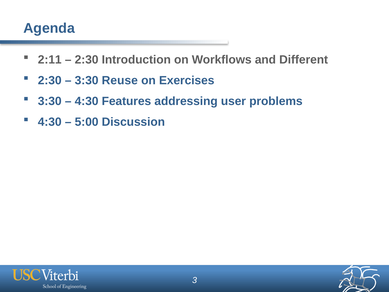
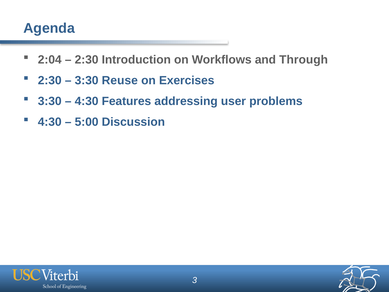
2:11: 2:11 -> 2:04 (50, 60)
Different: Different -> Through (304, 60)
